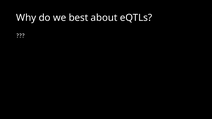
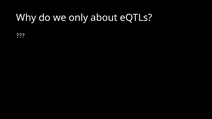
best: best -> only (78, 18)
